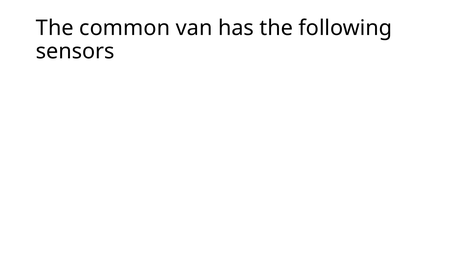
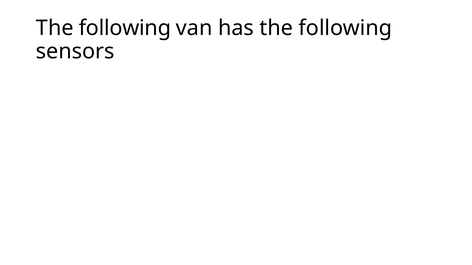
common: common -> following (125, 28)
